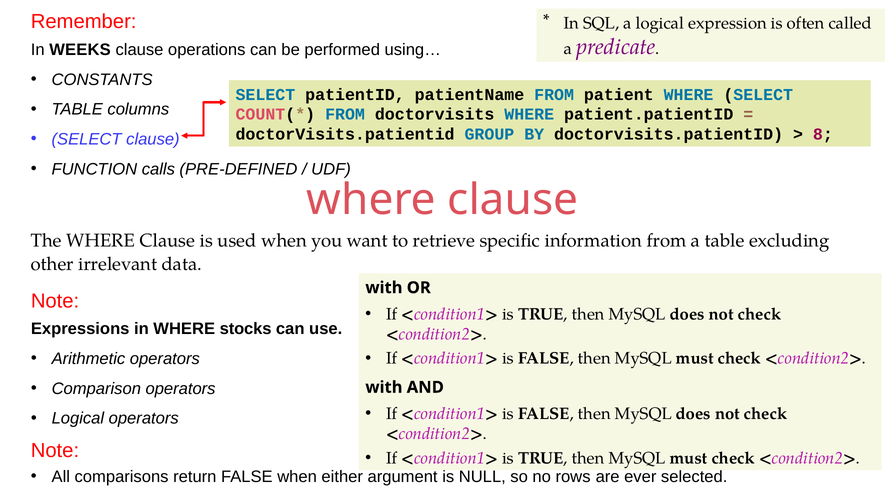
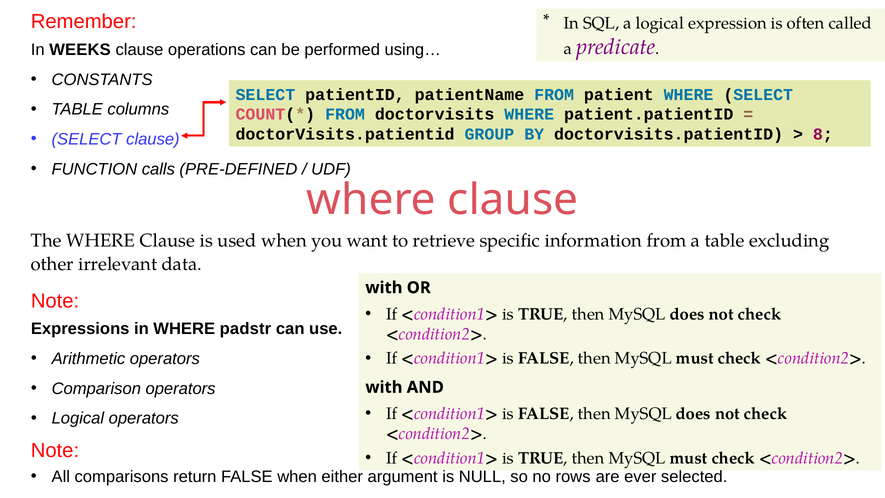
stocks: stocks -> padstr (245, 329)
